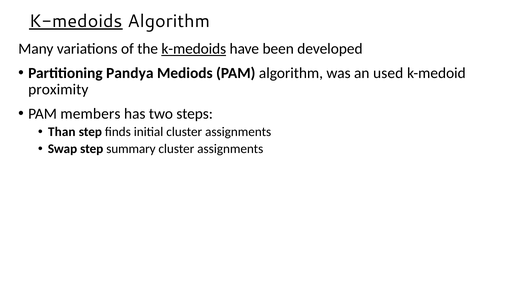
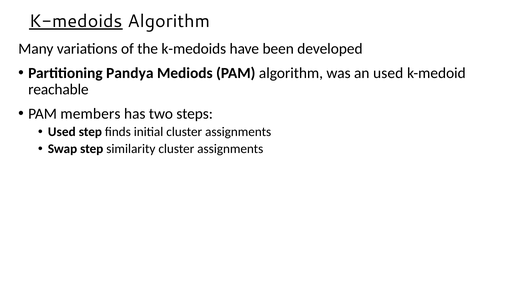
k-medoids underline: present -> none (194, 49)
proximity: proximity -> reachable (58, 90)
Than: Than -> Used (62, 132)
summary: summary -> similarity (131, 149)
